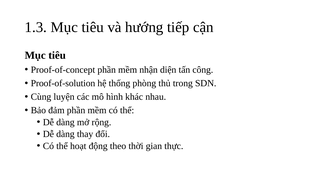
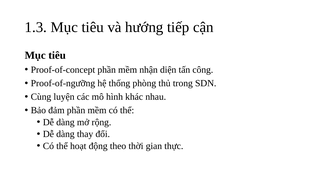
Proof-of-solution: Proof-of-solution -> Proof-of-ngưỡng (63, 83)
